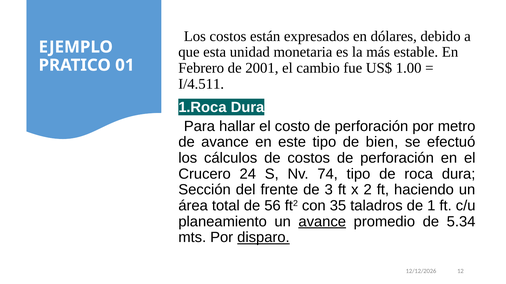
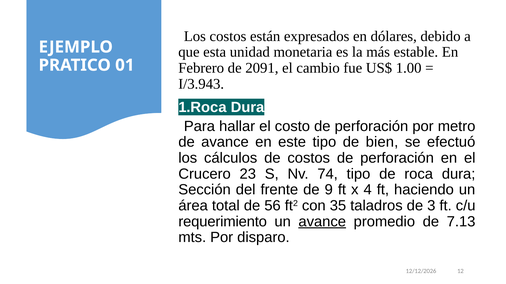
2001: 2001 -> 2091 (262, 68)
I/4.511: I/4.511 -> I/3.943 (201, 84)
24: 24 -> 23 (248, 174)
3: 3 -> 9 (329, 190)
2: 2 -> 4 (368, 190)
1: 1 -> 3 (431, 206)
planeamiento: planeamiento -> requerimiento (223, 222)
5.34: 5.34 -> 7.13 (461, 222)
disparo underline: present -> none (263, 238)
